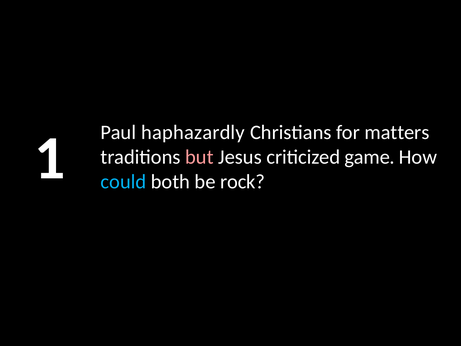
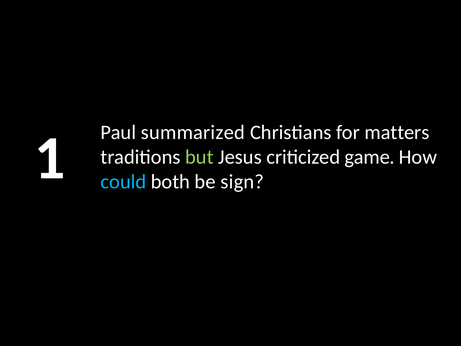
haphazardly: haphazardly -> summarized (193, 132)
but colour: pink -> light green (199, 157)
rock: rock -> sign (242, 182)
